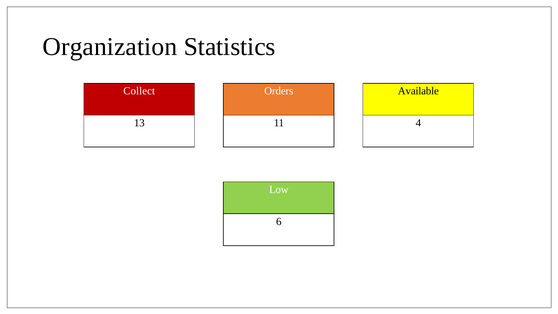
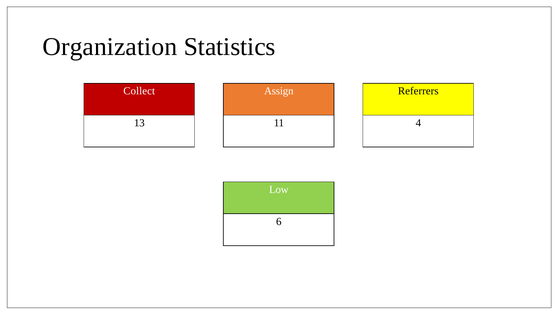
Orders: Orders -> Assign (279, 91)
Available: Available -> Referrers (418, 91)
